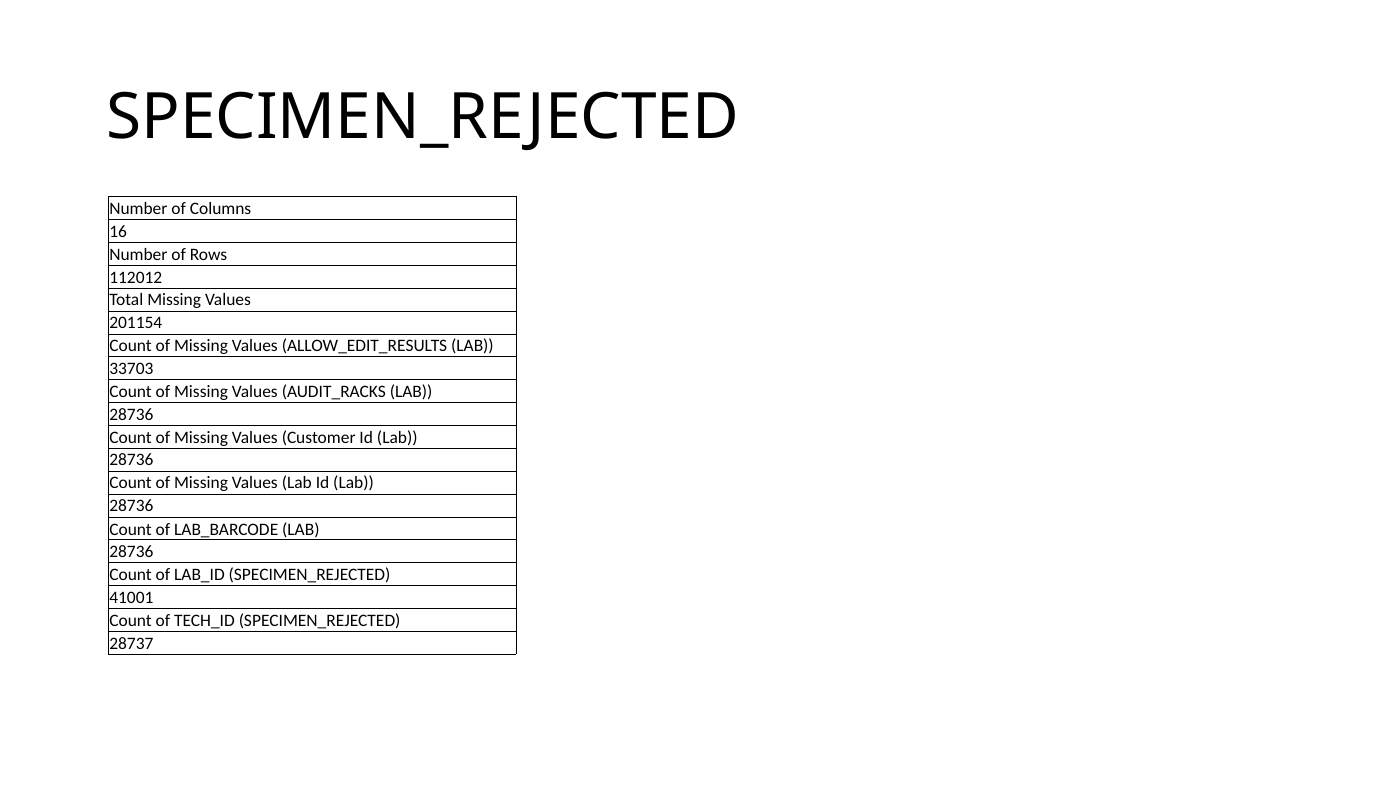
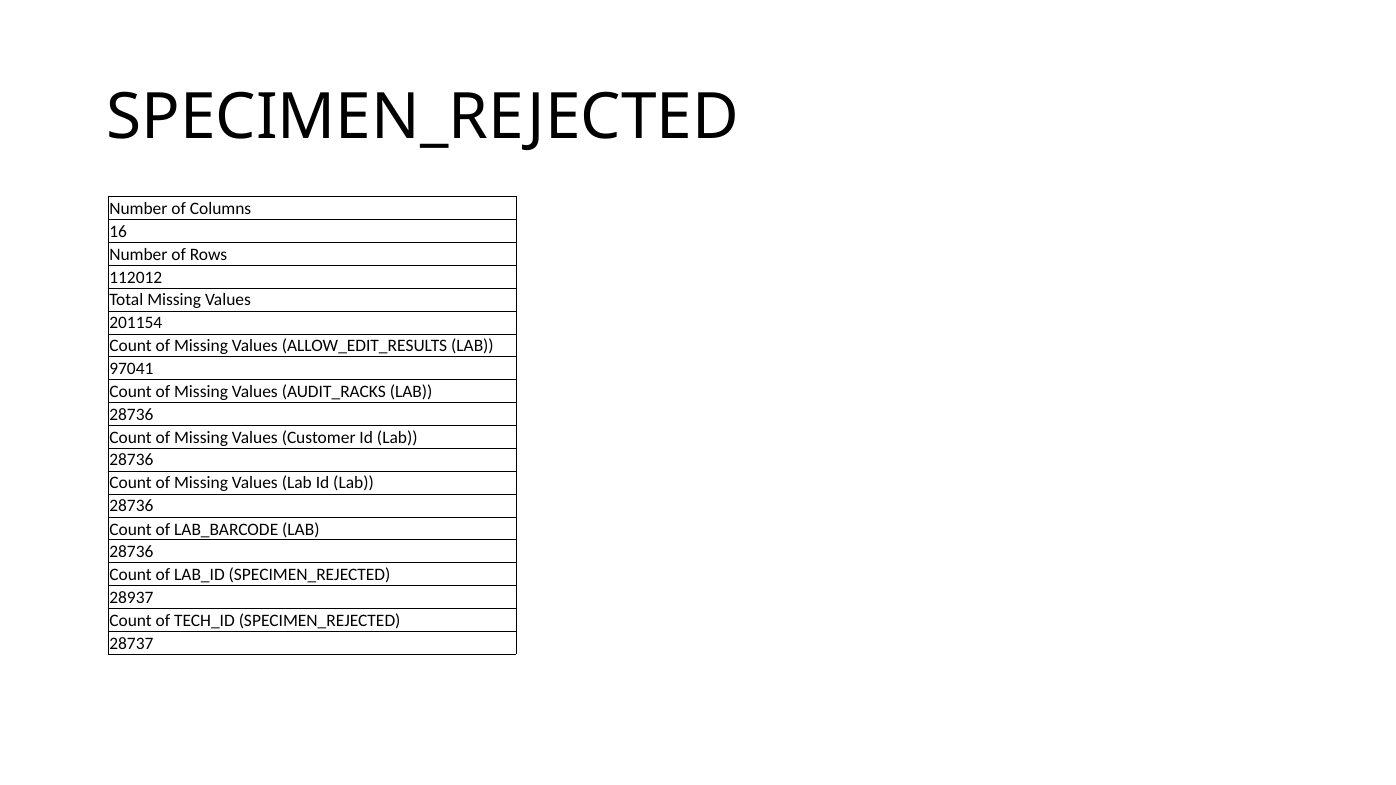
33703: 33703 -> 97041 (131, 369)
41001: 41001 -> 28937 (131, 598)
